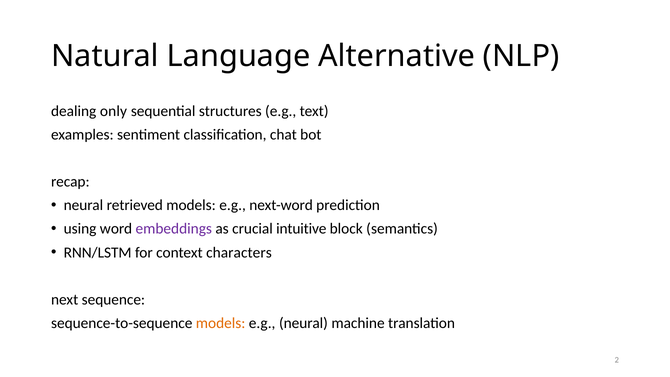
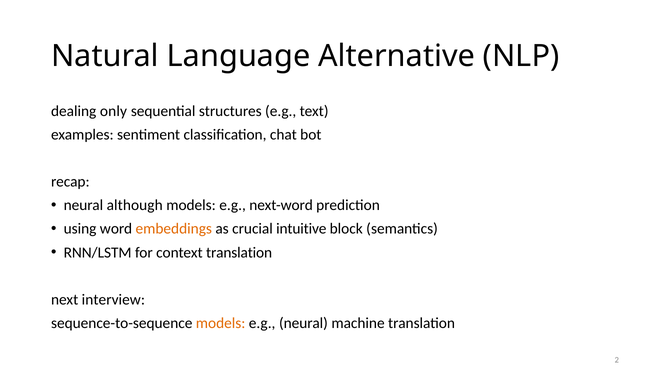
retrieved: retrieved -> although (135, 205)
embeddings colour: purple -> orange (174, 229)
context characters: characters -> translation (239, 252)
sequence: sequence -> interview (113, 299)
